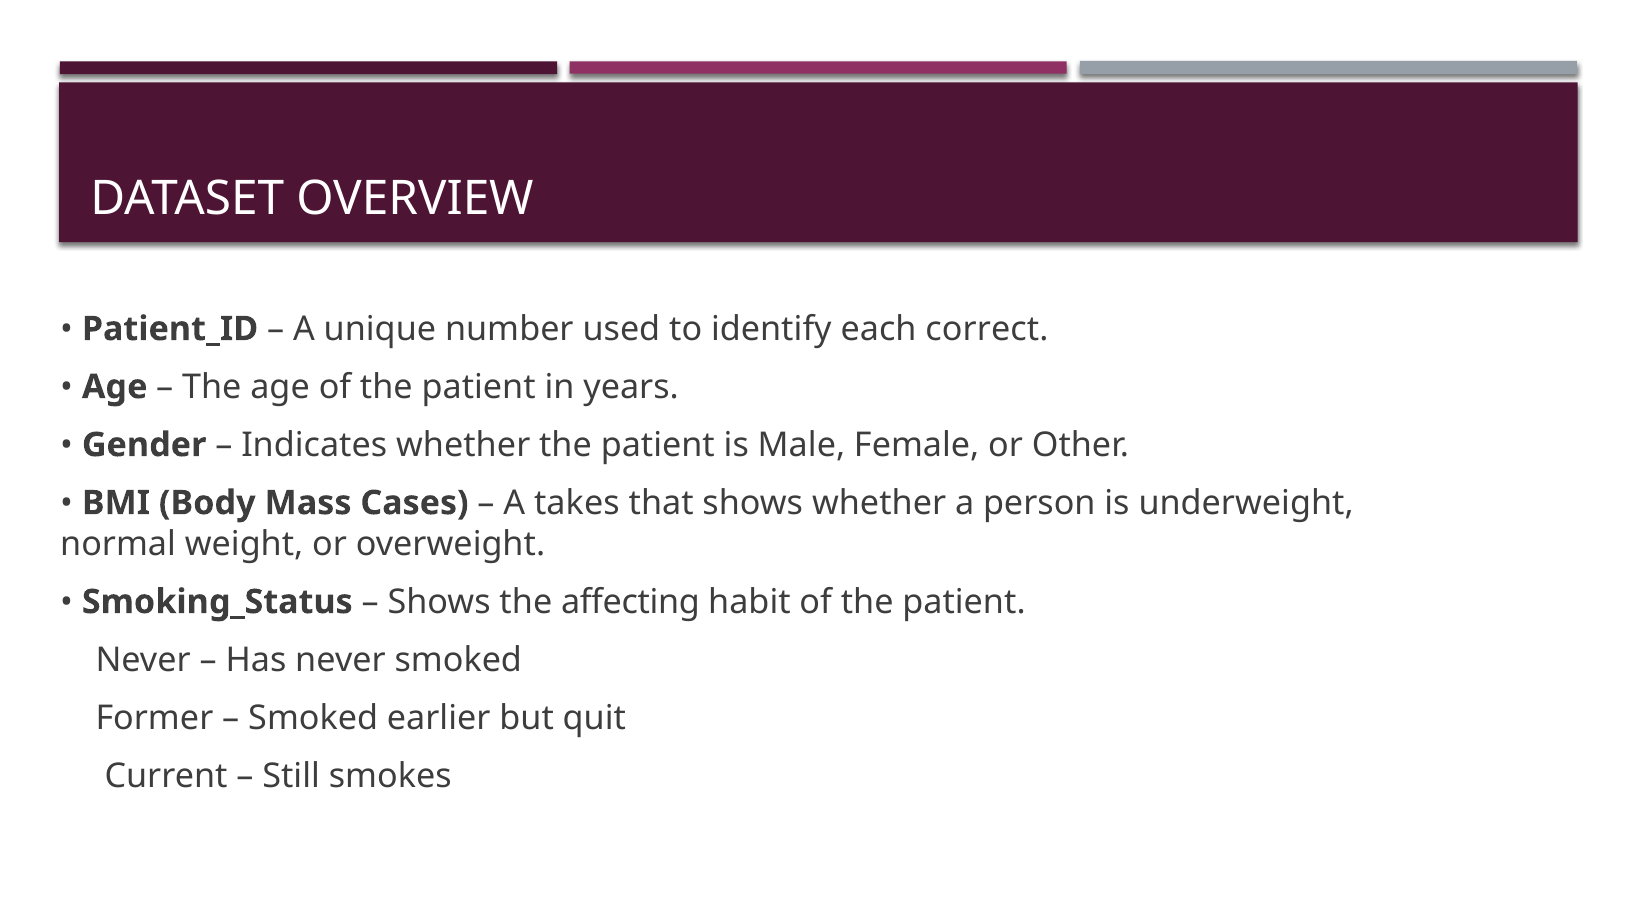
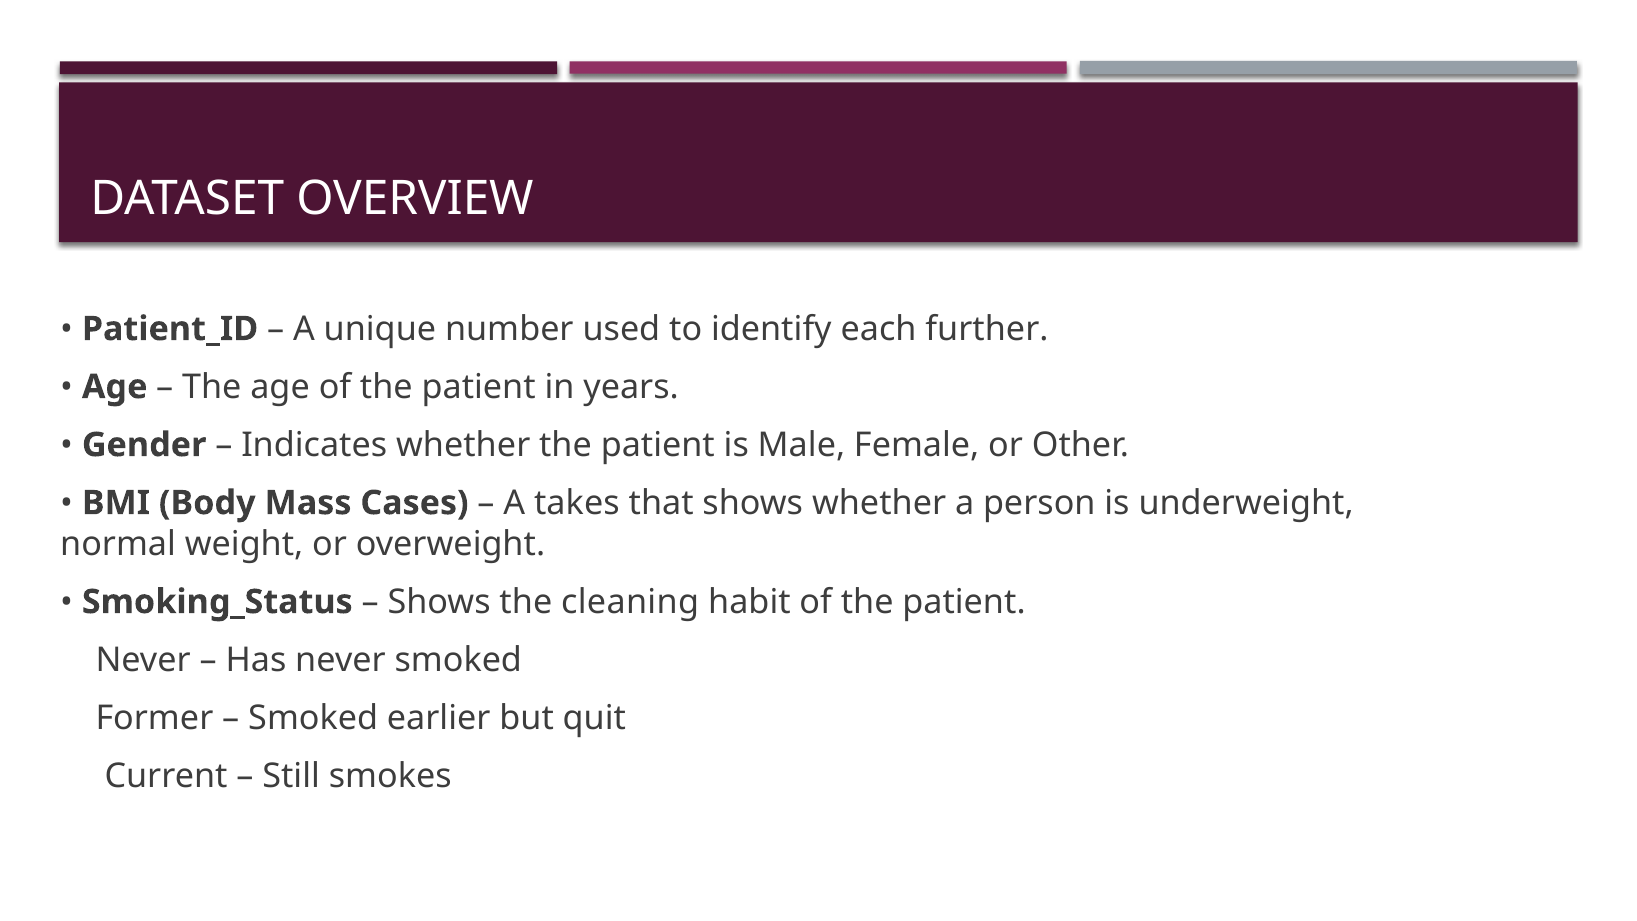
correct: correct -> further (987, 329)
affecting: affecting -> cleaning (630, 602)
